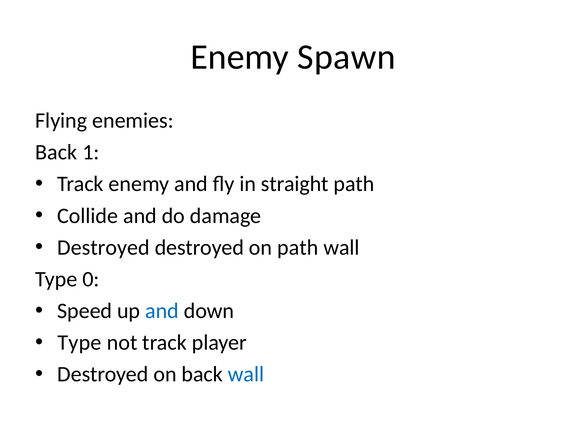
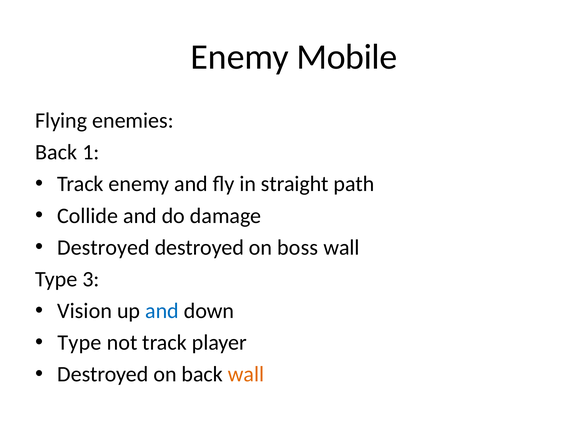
Spawn: Spawn -> Mobile (347, 57)
on path: path -> boss (298, 247)
0: 0 -> 3 (91, 279)
Speed: Speed -> Vision (85, 310)
wall colour: blue -> orange (246, 374)
